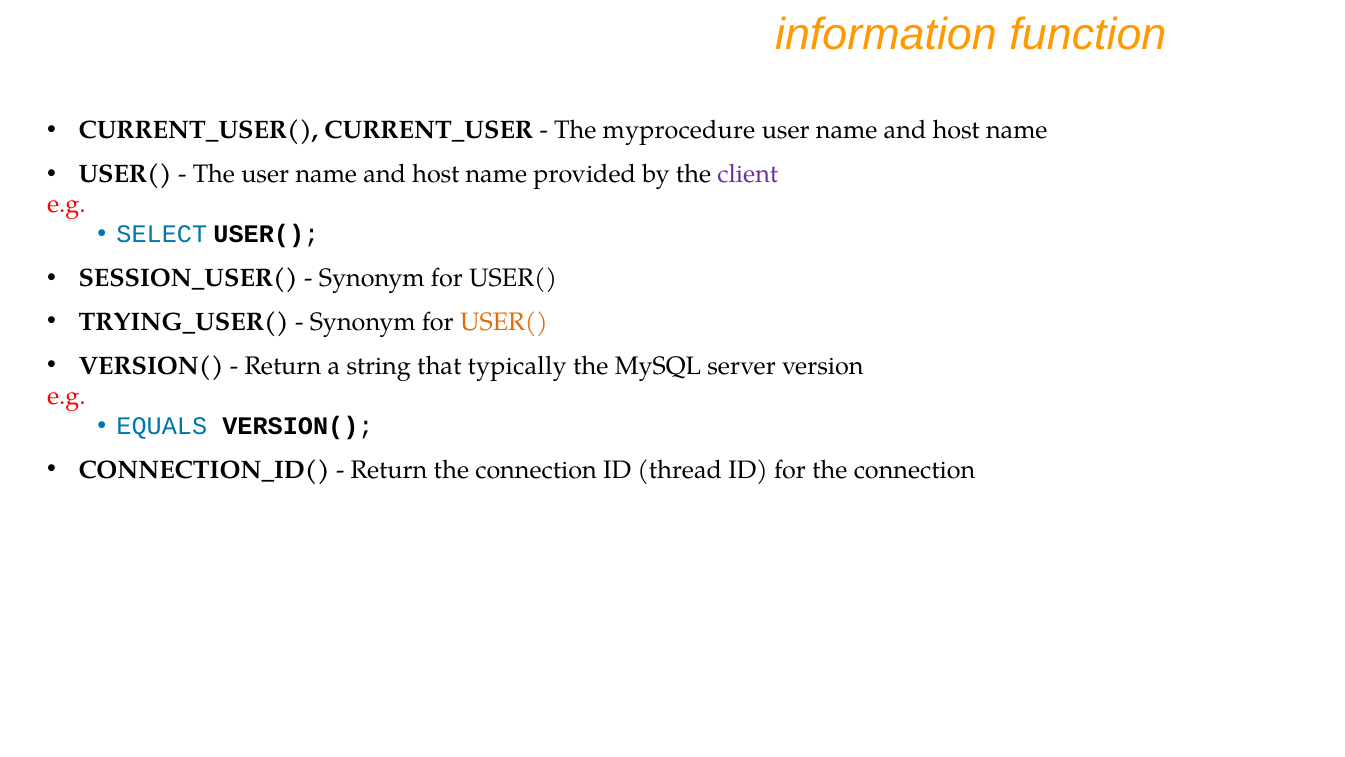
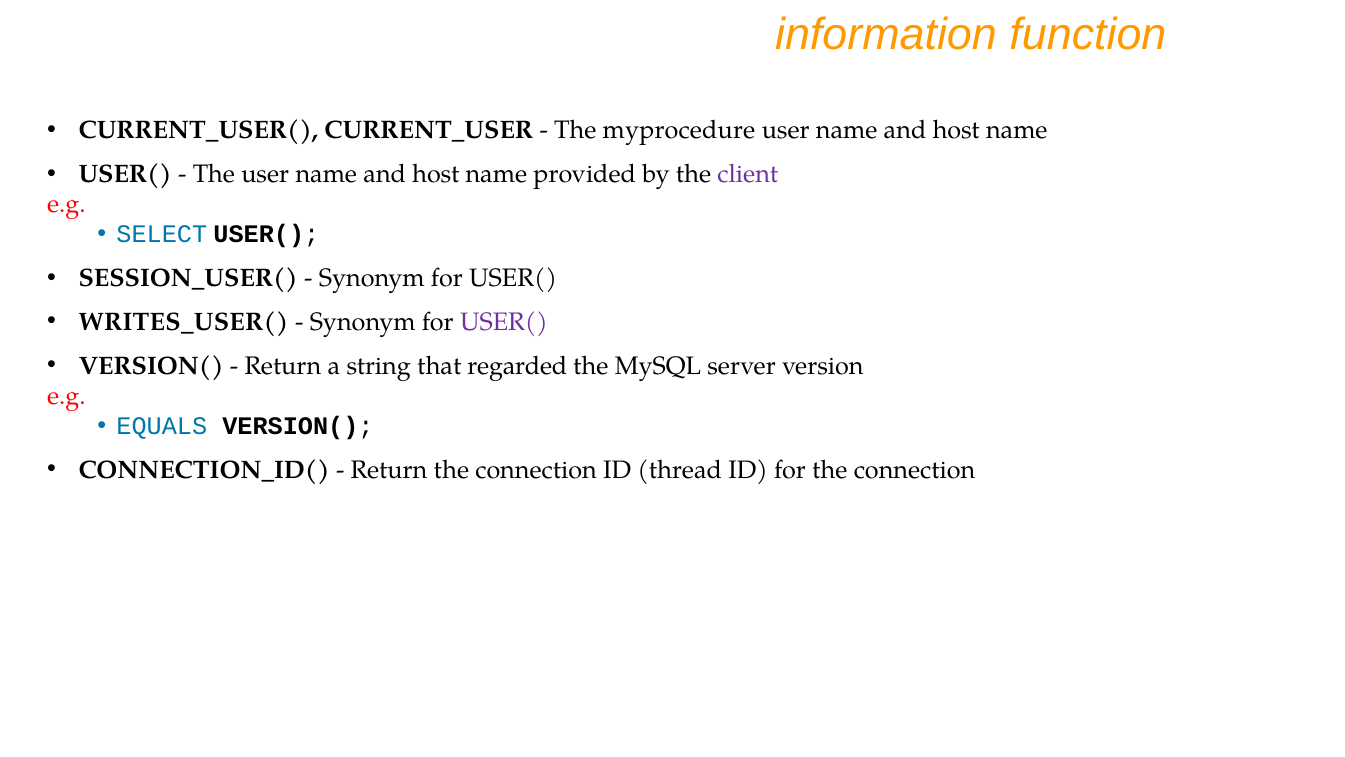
TRYING_USER(: TRYING_USER( -> WRITES_USER( (184, 322)
USER( colour: orange -> purple (504, 322)
typically: typically -> regarded (517, 366)
